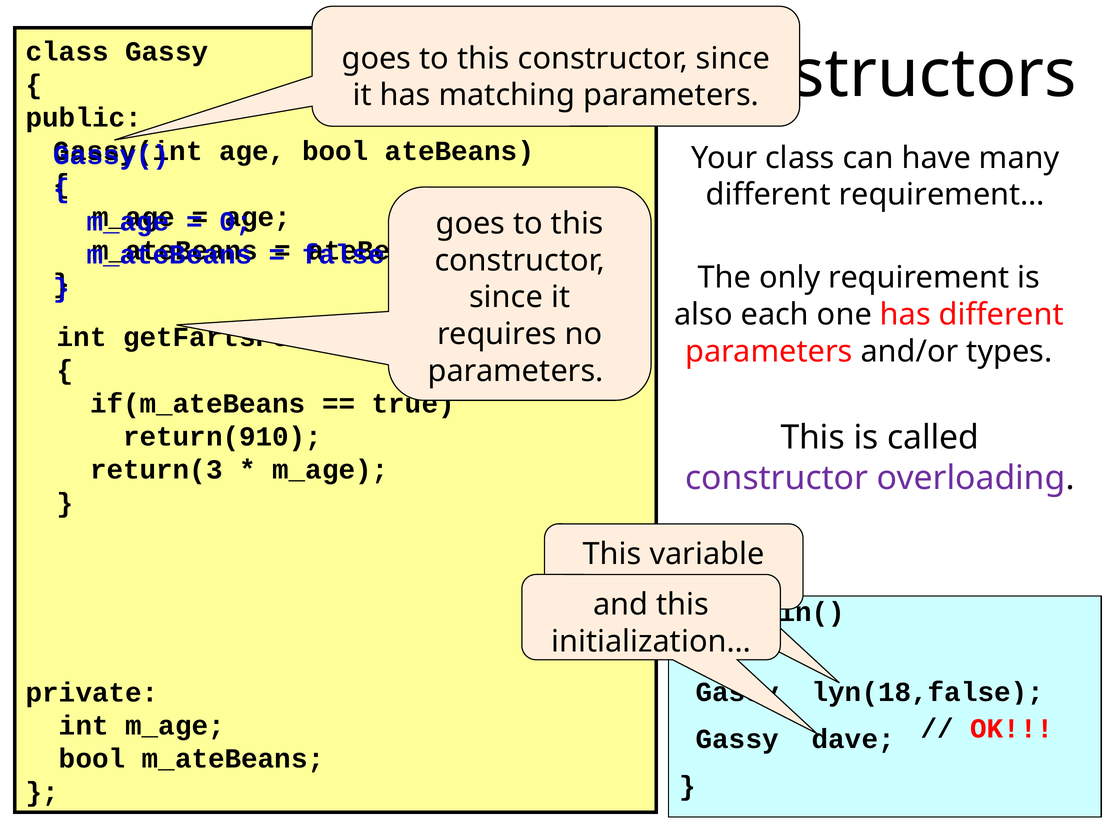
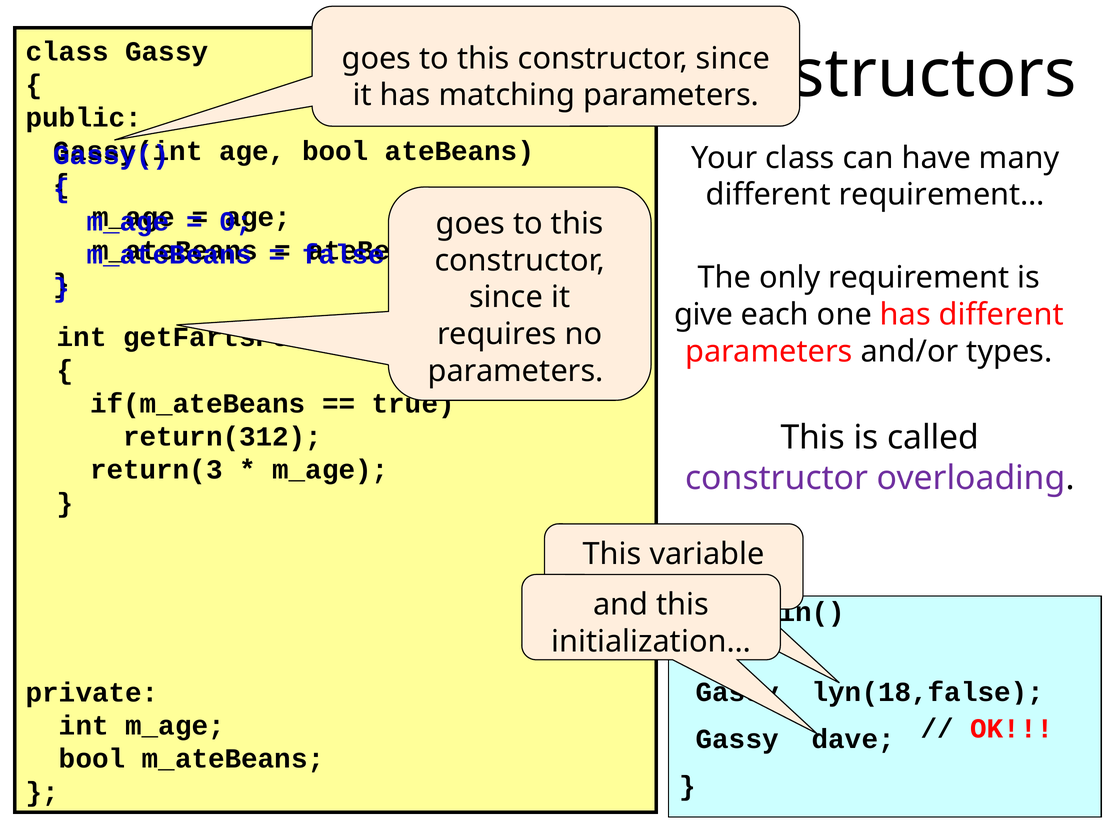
also: also -> give (704, 315)
return(910: return(910 -> return(312 (223, 436)
